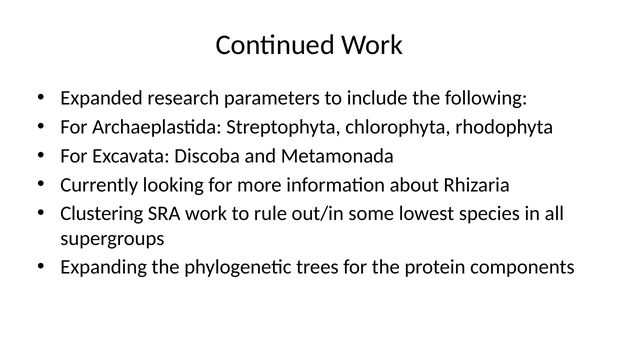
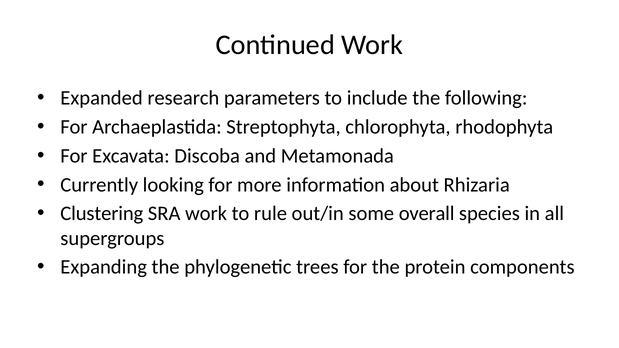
lowest: lowest -> overall (427, 214)
